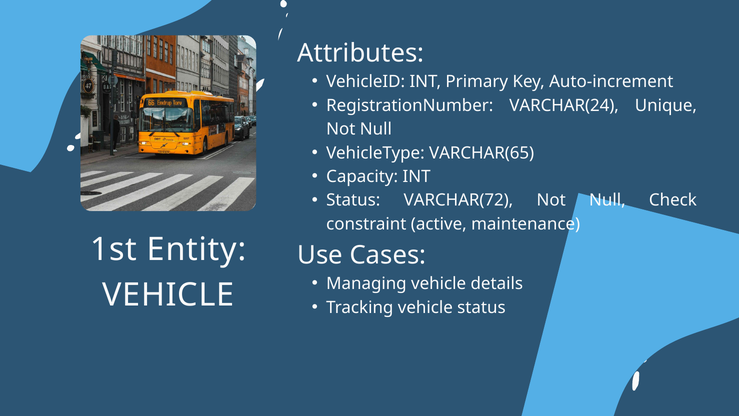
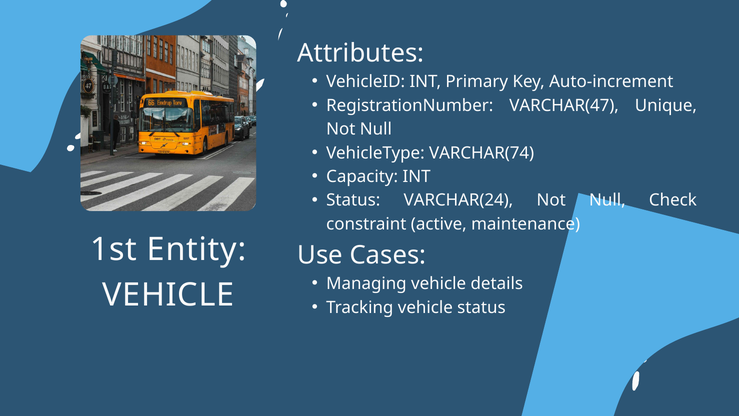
VARCHAR(24: VARCHAR(24 -> VARCHAR(47 (564, 105)
VARCHAR(65: VARCHAR(65 -> VARCHAR(74 (482, 153)
VARCHAR(72: VARCHAR(72 -> VARCHAR(24 (458, 200)
